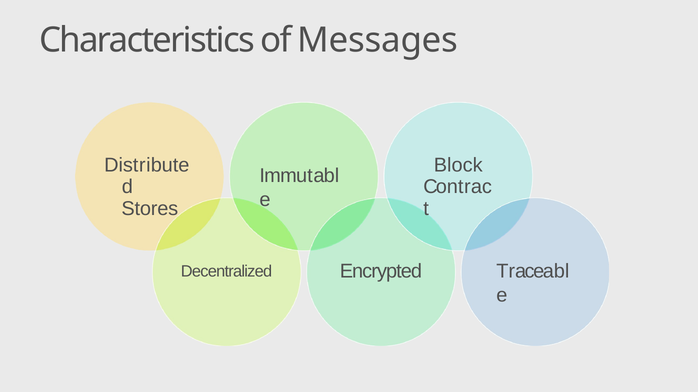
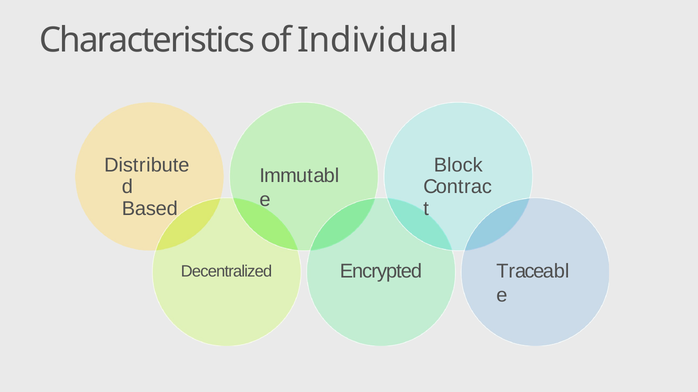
Messages: Messages -> Individual (378, 40)
Stores: Stores -> Based (150, 209)
